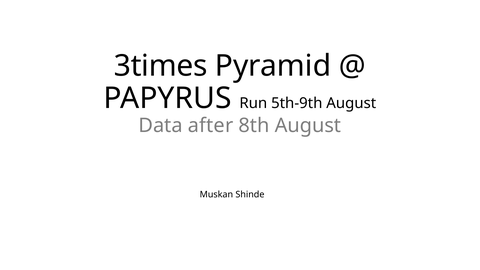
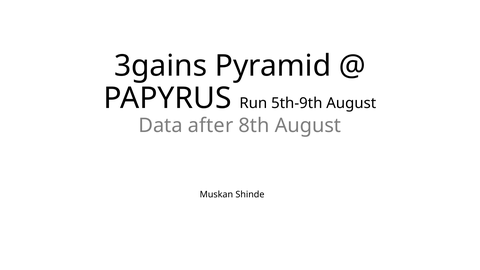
3times: 3times -> 3gains (161, 66)
